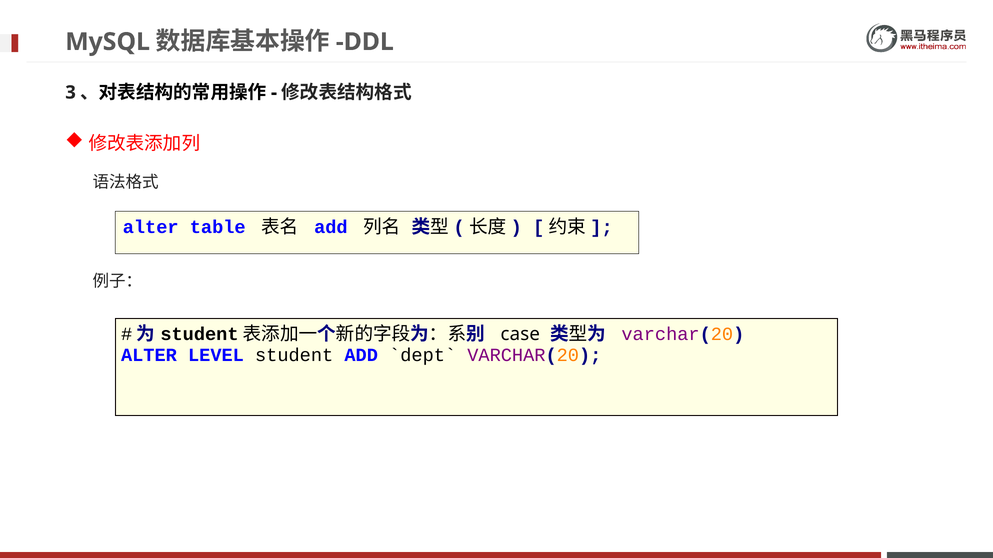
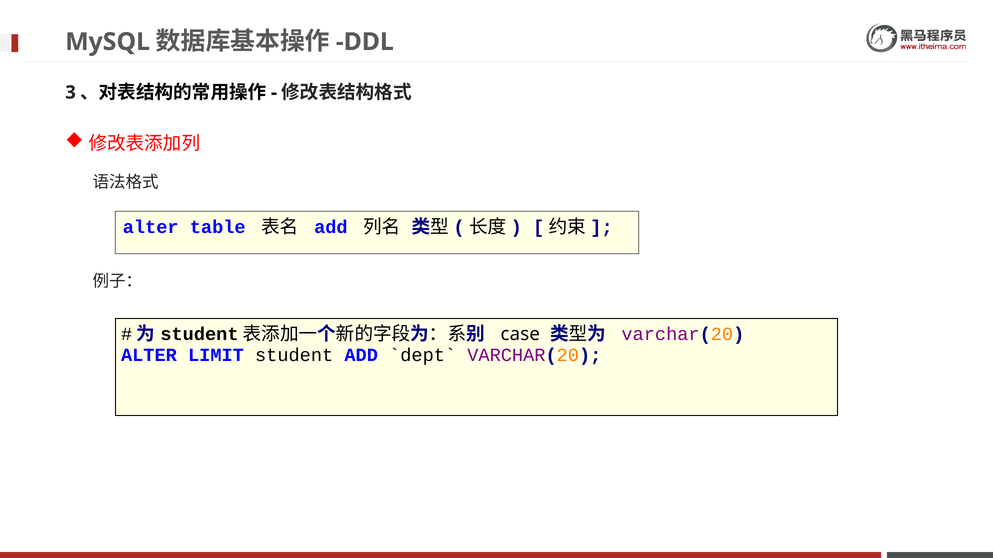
LEVEL: LEVEL -> LIMIT (216, 356)
